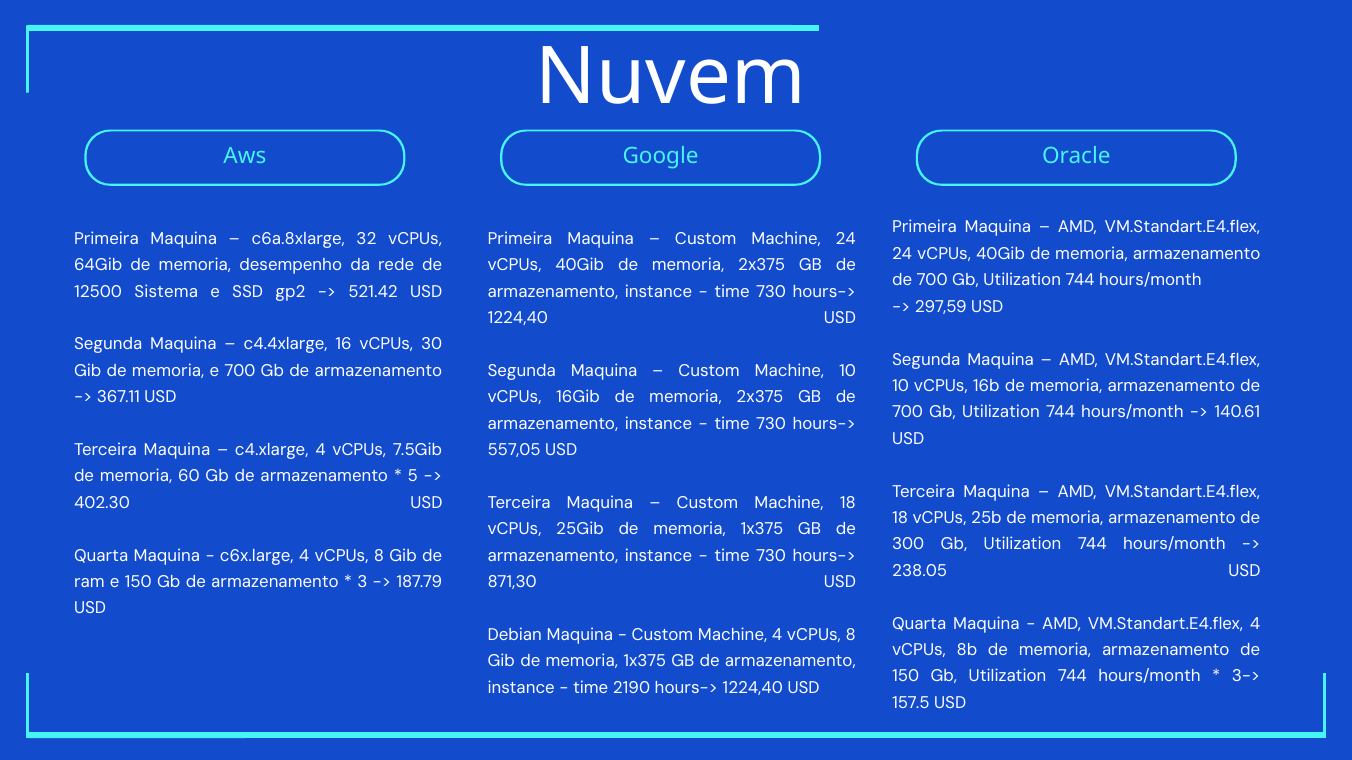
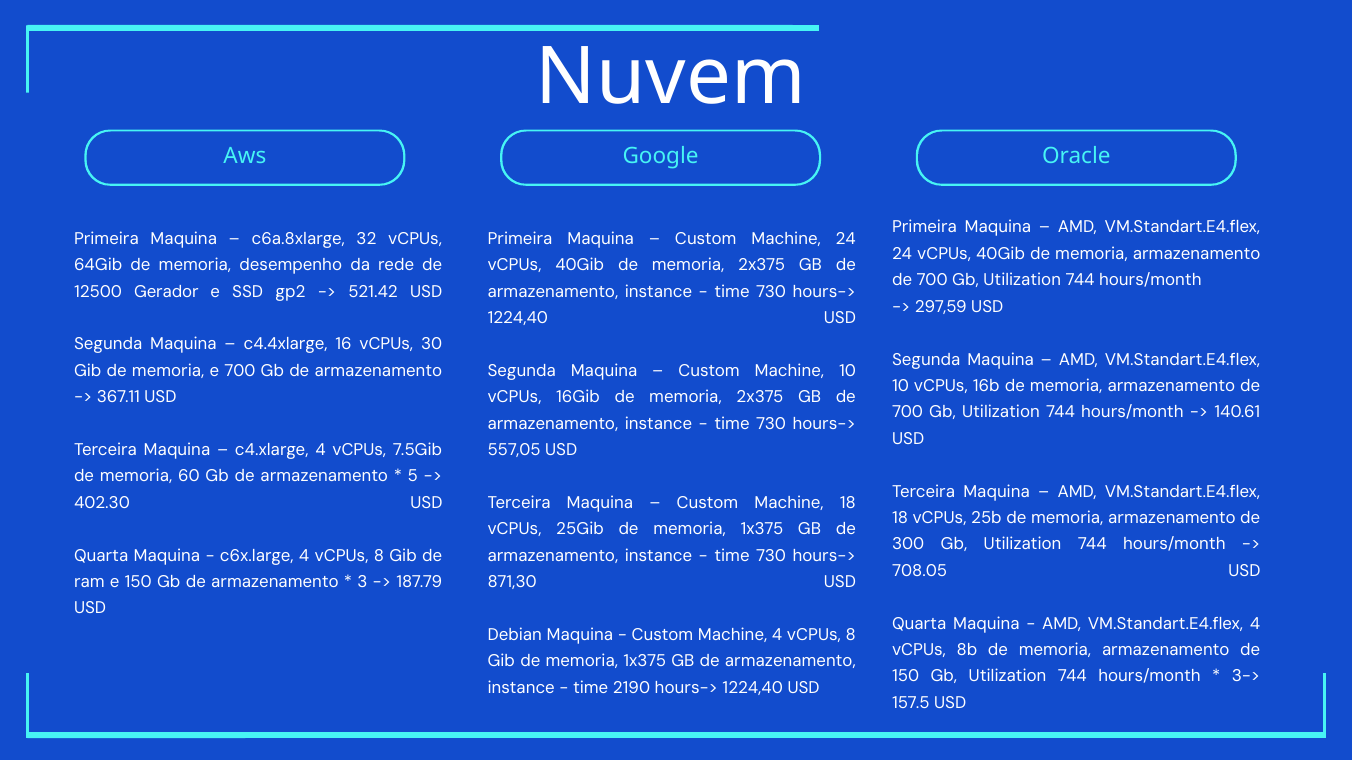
Sistema: Sistema -> Gerador (166, 292)
238.05: 238.05 -> 708.05 (920, 571)
